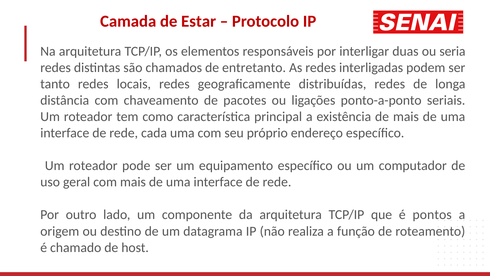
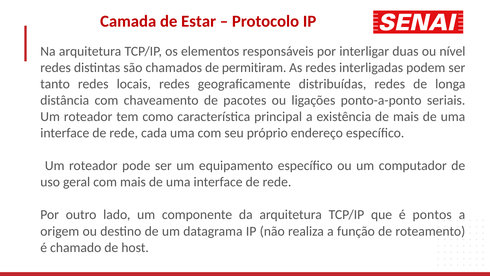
seria: seria -> nível (452, 51)
entretanto: entretanto -> permitiram (254, 68)
